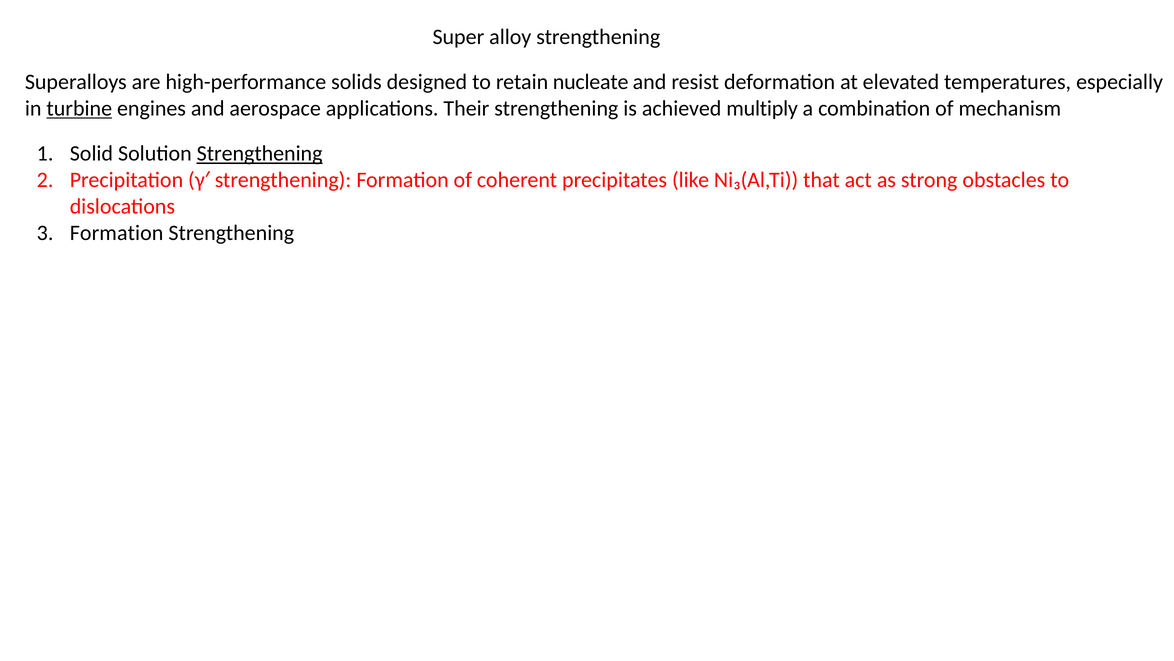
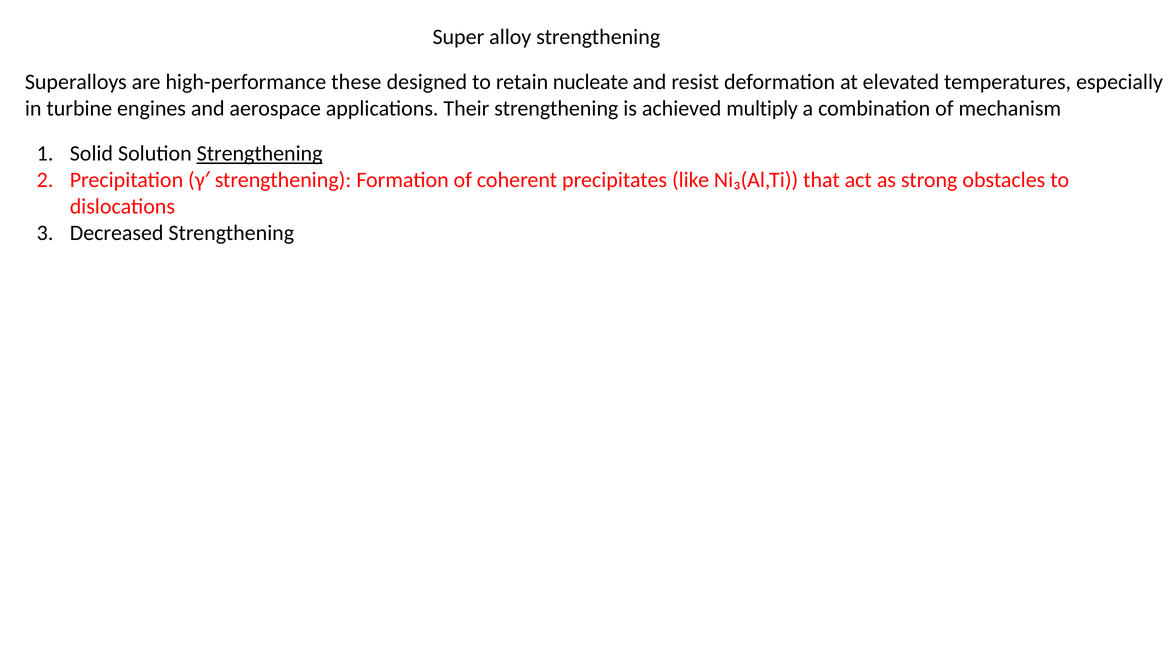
solids: solids -> these (356, 82)
turbine underline: present -> none (79, 108)
Formation: Formation -> Decreased (117, 233)
